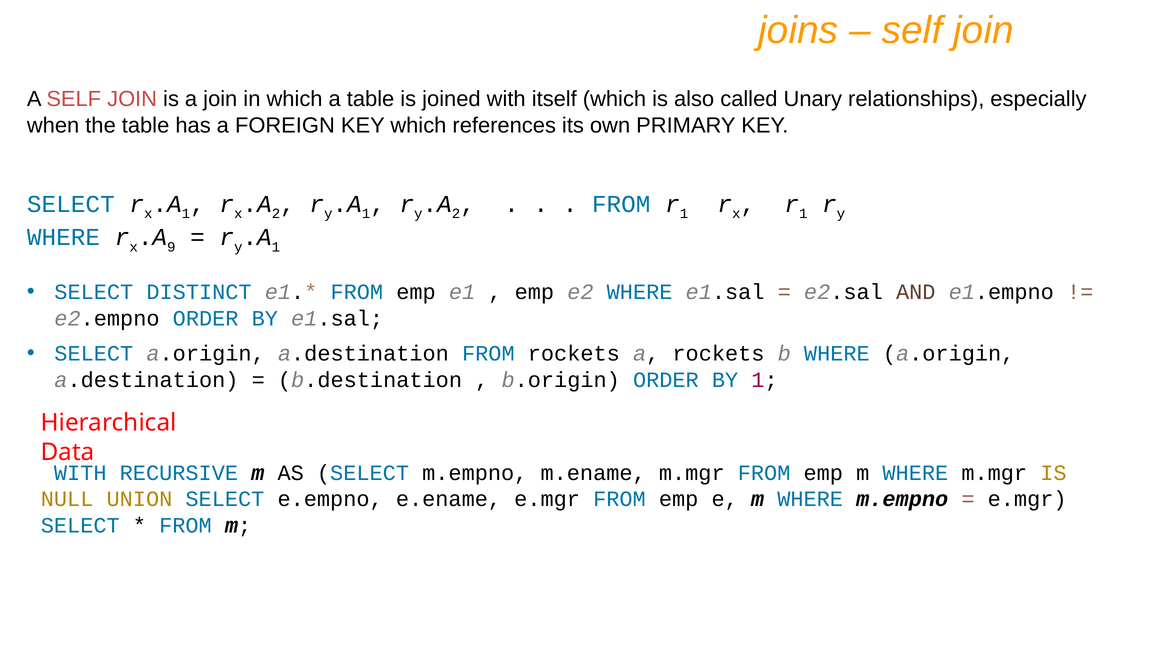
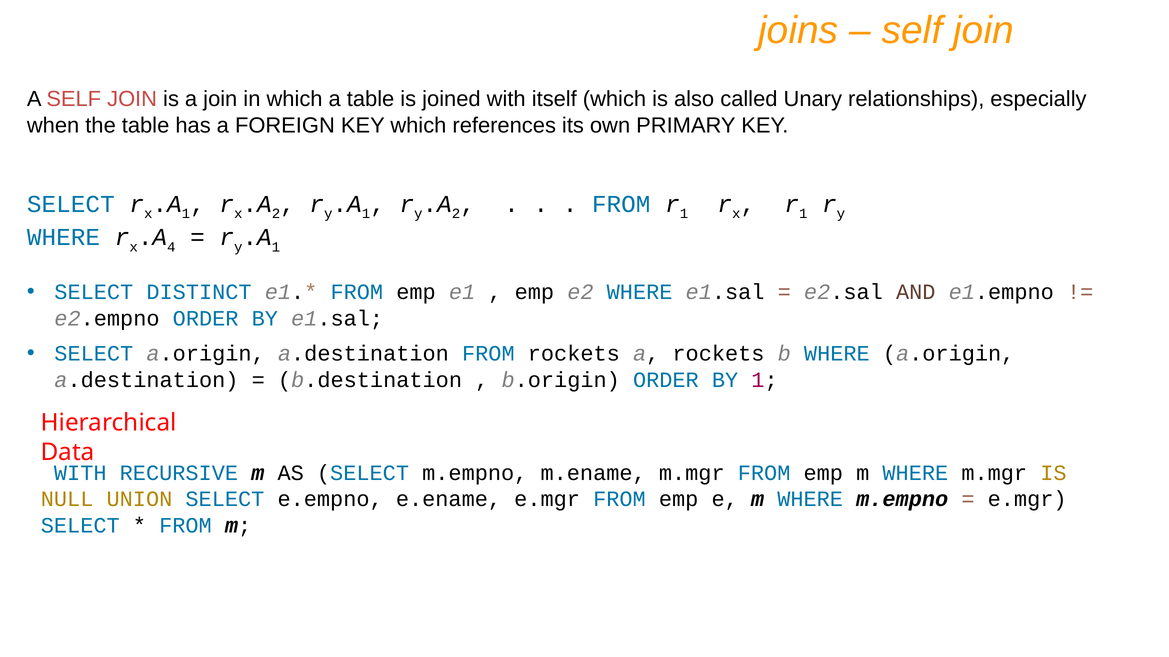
9: 9 -> 4 (171, 247)
